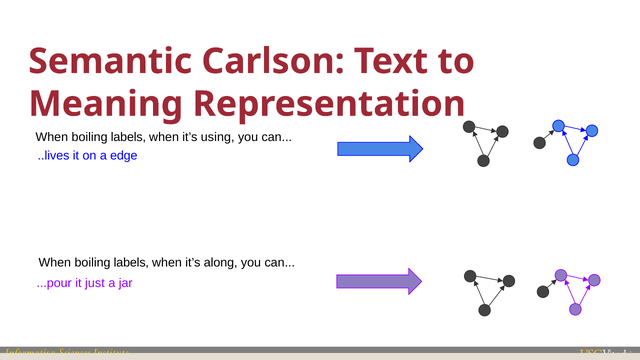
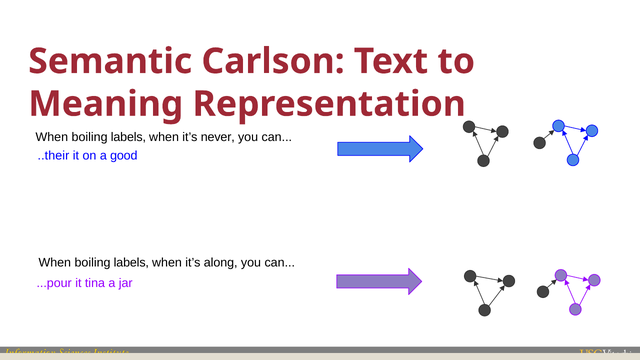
using: using -> never (218, 137)
..lives: ..lives -> ..their (53, 156)
edge: edge -> good (124, 156)
just: just -> tina (95, 283)
